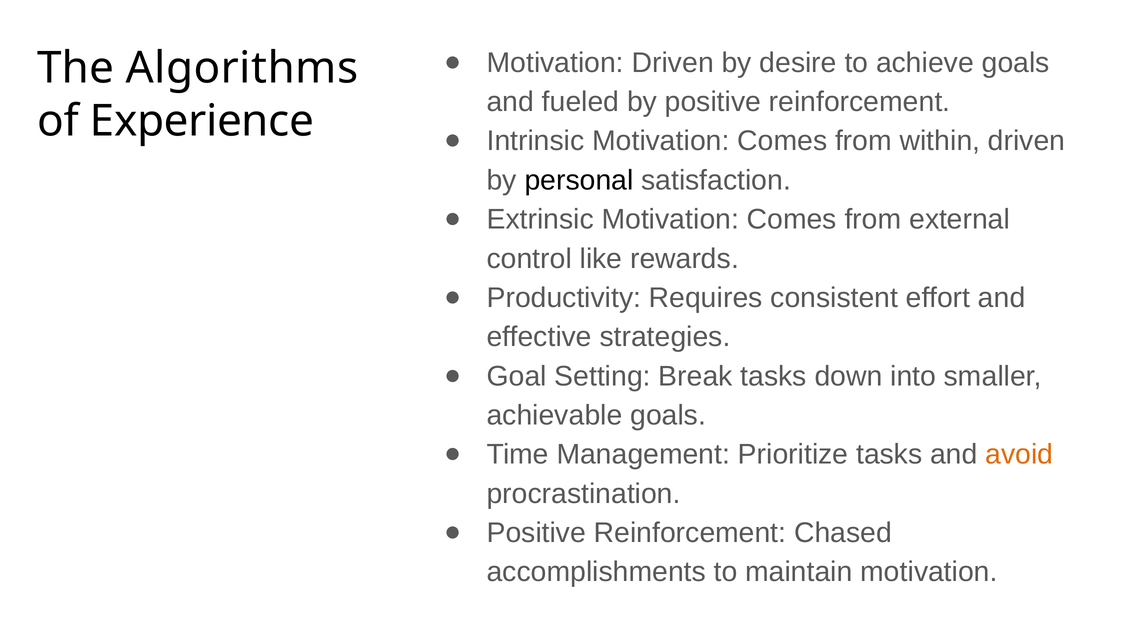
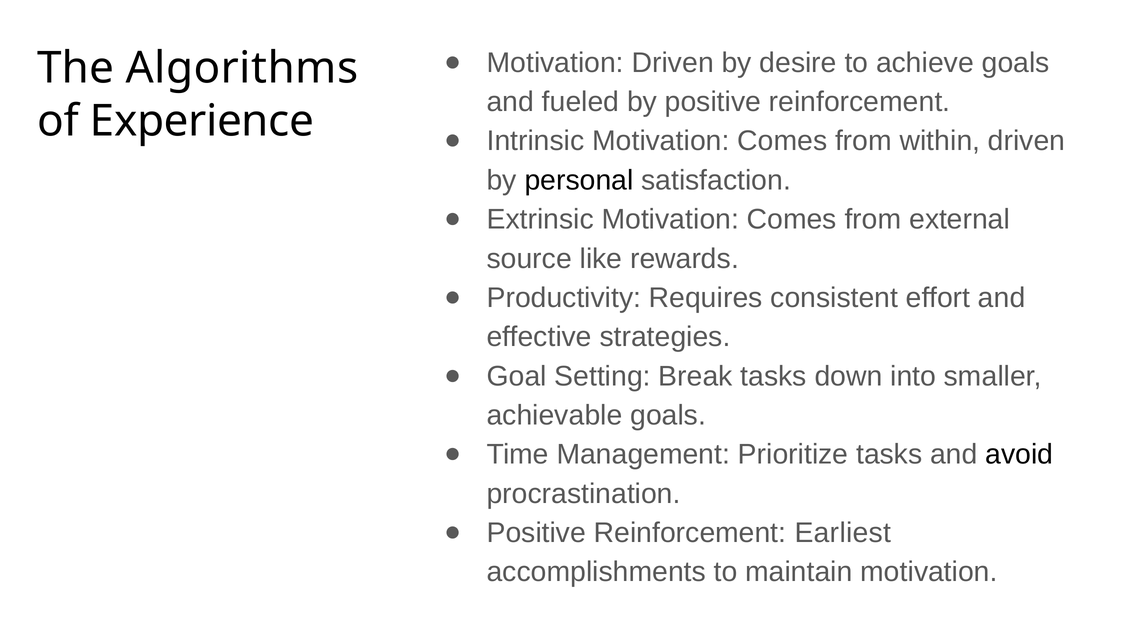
control: control -> source (529, 259)
avoid colour: orange -> black (1019, 455)
Chased: Chased -> Earliest (843, 533)
